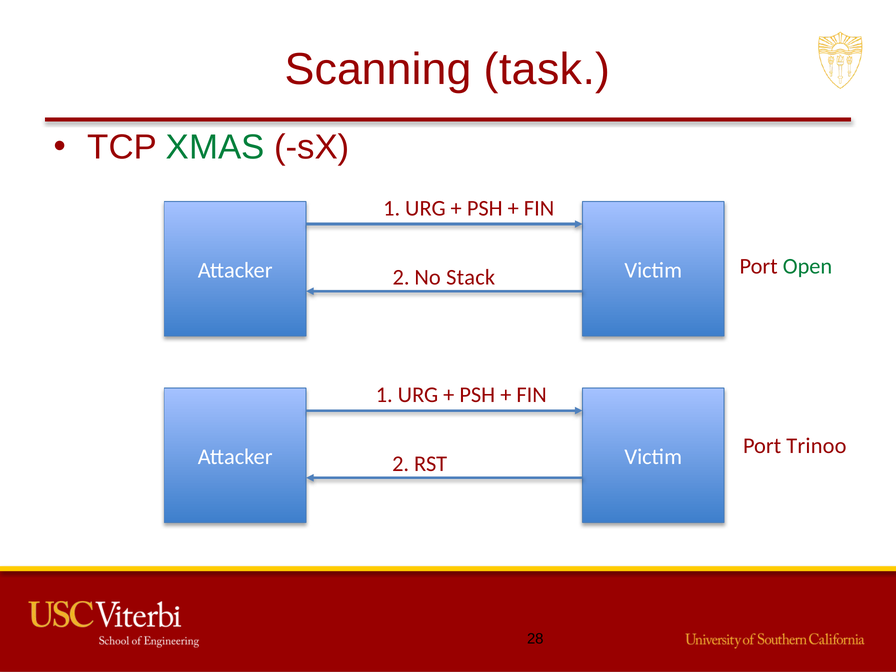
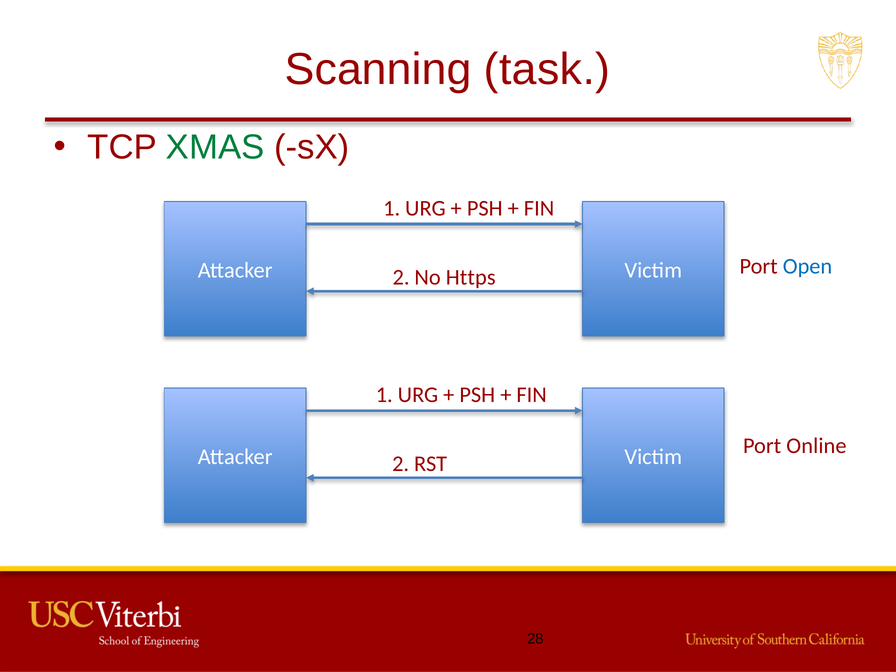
Open colour: green -> blue (808, 267)
Stack: Stack -> Https (471, 277)
Trinoo: Trinoo -> Online (816, 446)
